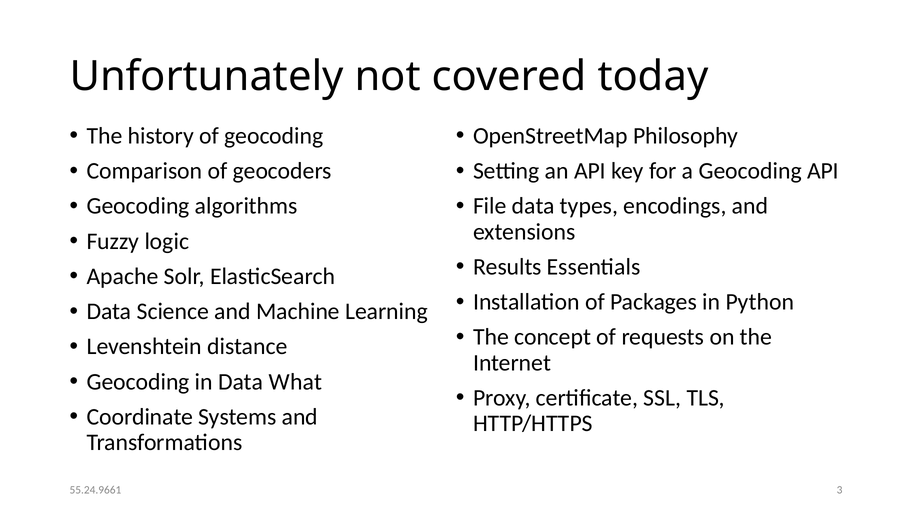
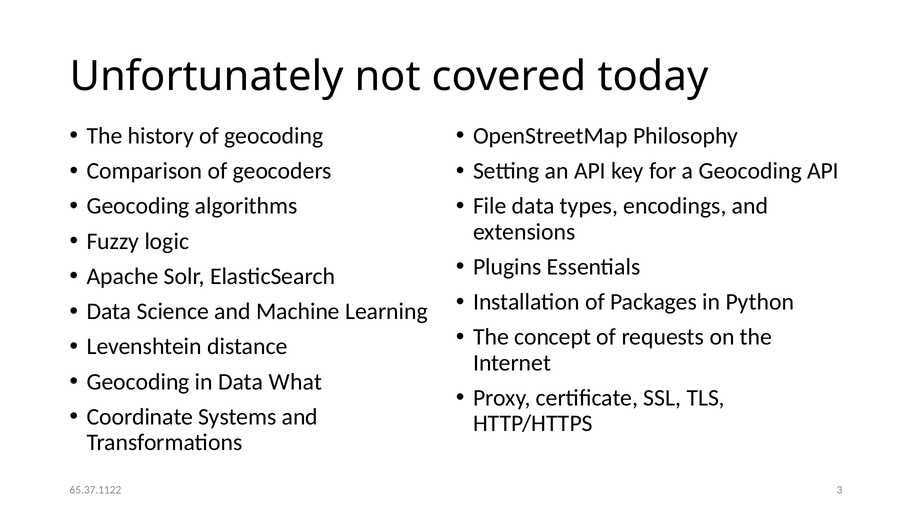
Results: Results -> Plugins (507, 267)
55.24.9661: 55.24.9661 -> 65.37.1122 (95, 490)
